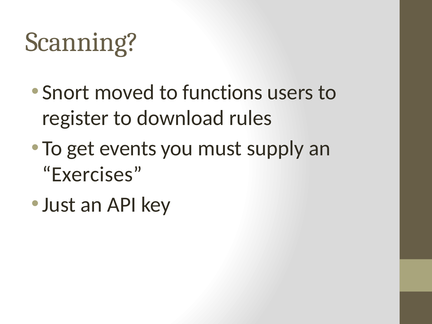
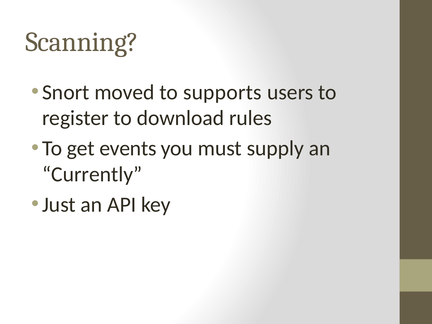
functions: functions -> supports (222, 92)
Exercises: Exercises -> Currently (92, 174)
